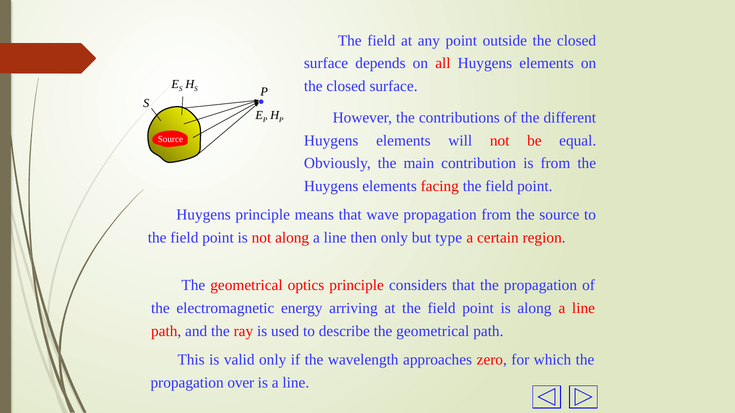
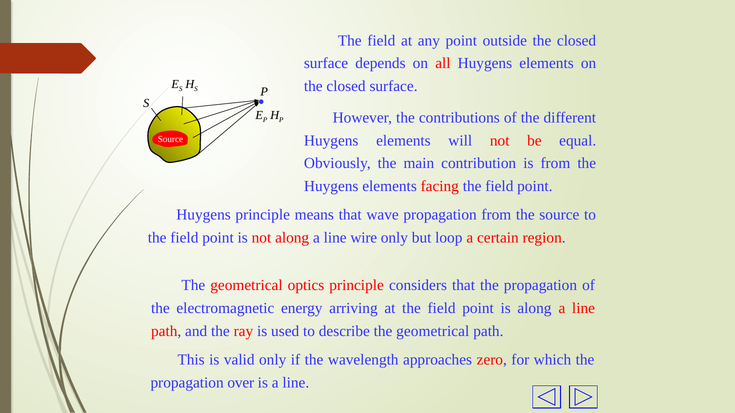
then: then -> wire (364, 238)
type: type -> loop (449, 238)
